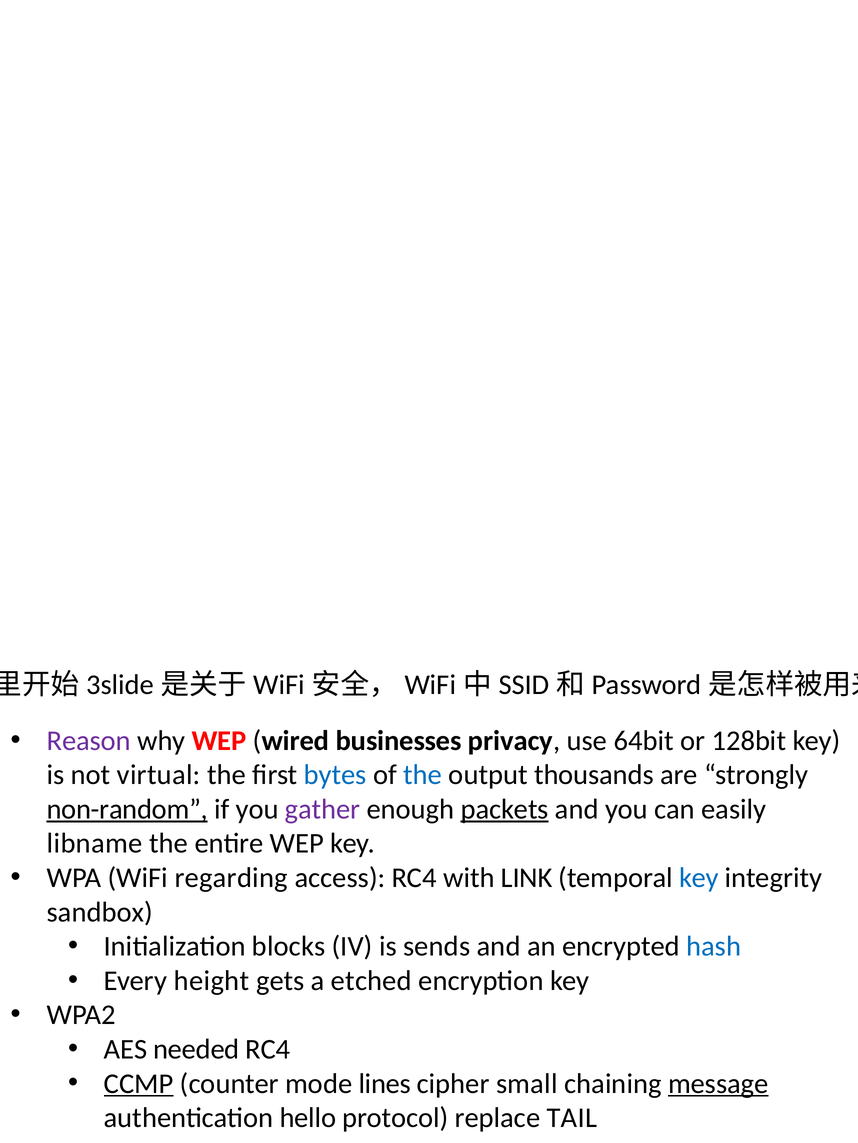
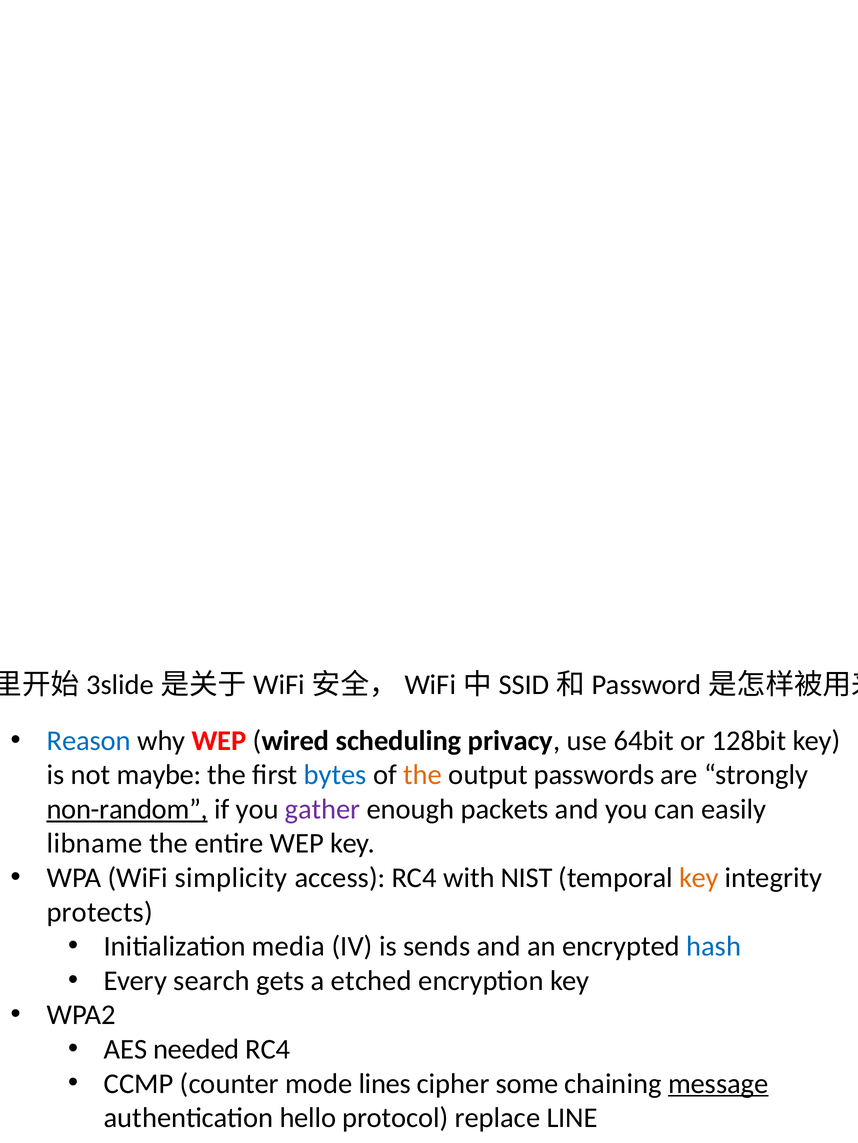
Reason colour: purple -> blue (89, 741)
businesses: businesses -> scheduling (399, 741)
virtual: virtual -> maybe (159, 776)
the colour: blue -> orange (423, 776)
thousands: thousands -> passwords (594, 776)
packets underline: present -> none (505, 810)
regarding: regarding -> simplicity (231, 879)
LINK: LINK -> NIST (527, 879)
key colour: blue -> orange (699, 879)
sandbox: sandbox -> protects (100, 913)
blocks: blocks -> media (289, 947)
height: height -> search (212, 982)
CCMP underline: present -> none (139, 1085)
small: small -> some (527, 1085)
TAIL: TAIL -> LINE (572, 1119)
